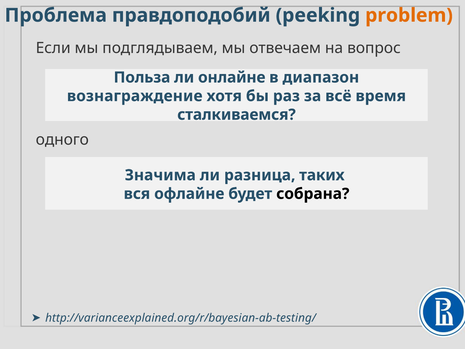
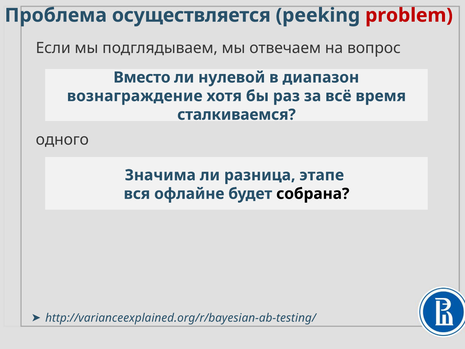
правдоподобий: правдоподобий -> осуществляется (191, 15)
problem colour: orange -> red (409, 15)
Польза: Польза -> Вместо (142, 77)
онлайне: онлайне -> нулевой (232, 77)
таких: таких -> этапе (322, 175)
